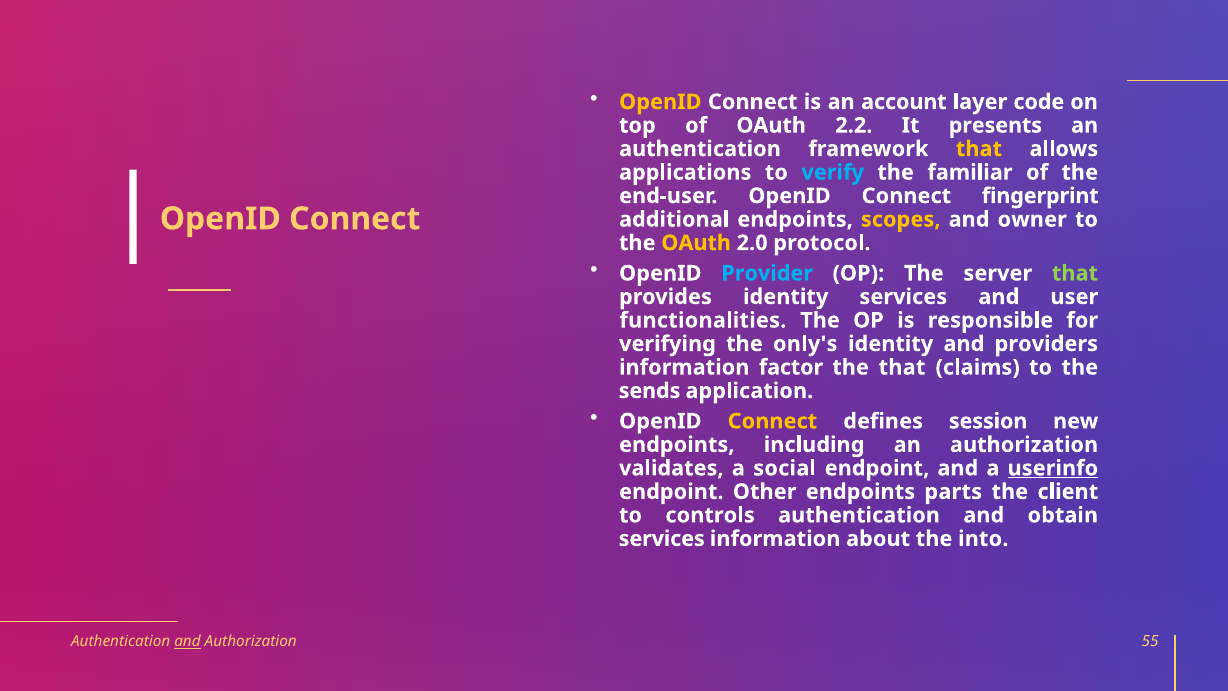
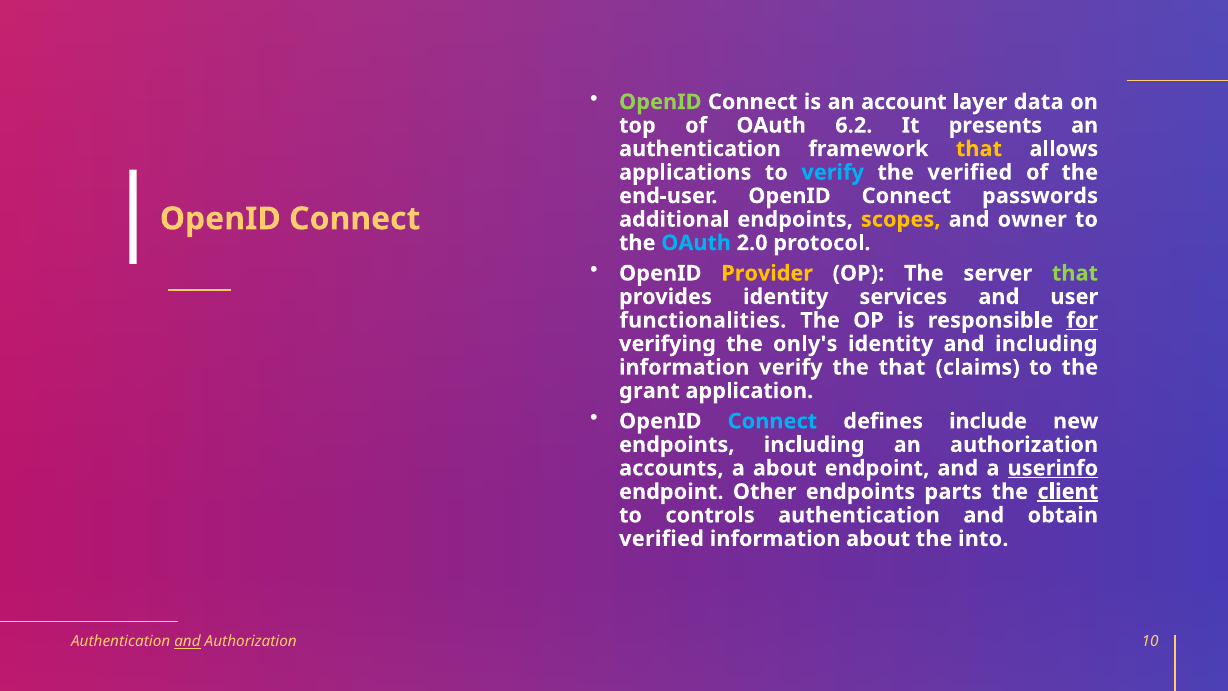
OpenID colour: yellow -> light green (660, 102)
code: code -> data (1039, 102)
2.2: 2.2 -> 6.2 (854, 125)
the familiar: familiar -> verified (970, 172)
fingerprint: fingerprint -> passwords (1040, 196)
OAuth colour: yellow -> light blue (696, 243)
Provider colour: light blue -> yellow (767, 273)
for underline: none -> present (1082, 320)
and providers: providers -> including (1046, 344)
information factor: factor -> verify (791, 367)
sends: sends -> grant (649, 391)
Connect colour: yellow -> light blue (772, 421)
session: session -> include (988, 421)
validates: validates -> accounts (671, 468)
a social: social -> about (785, 468)
client underline: none -> present (1068, 492)
services: services -> verified (661, 539)
55: 55 -> 10 (1150, 641)
